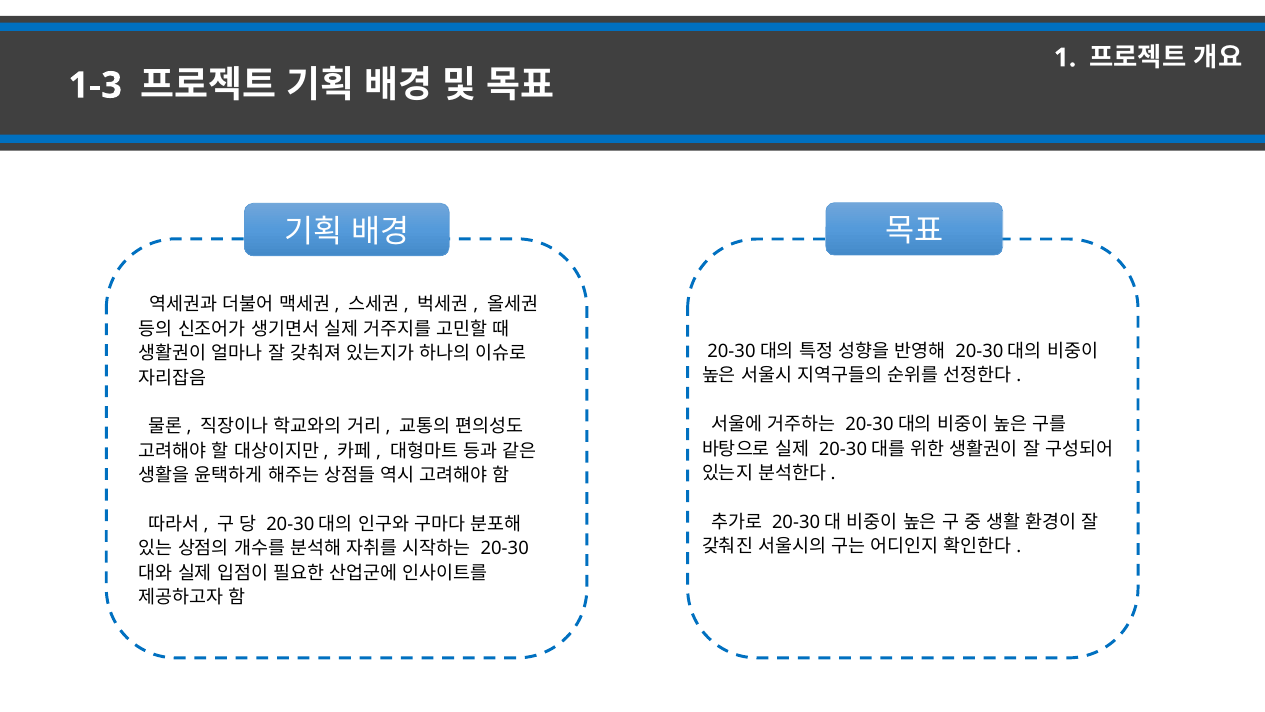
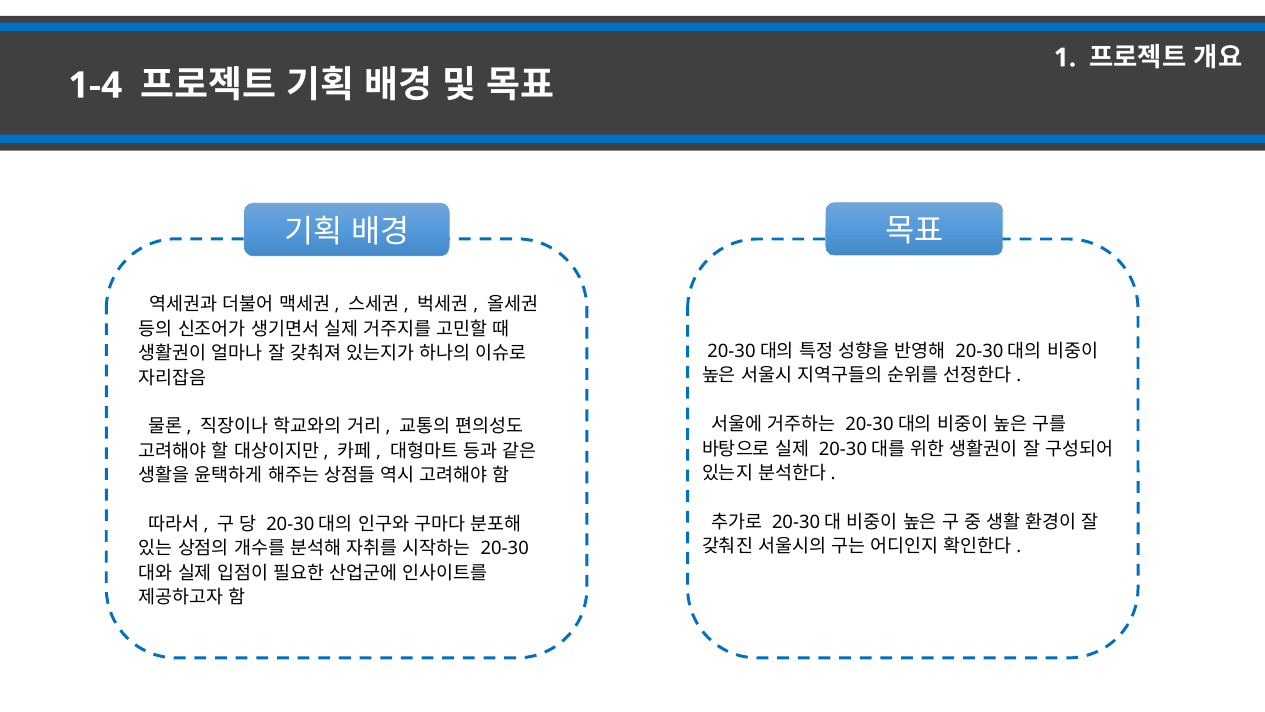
1-3: 1-3 -> 1-4 (95, 85)
